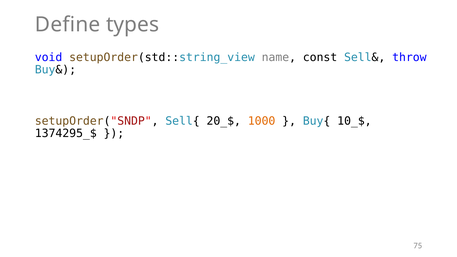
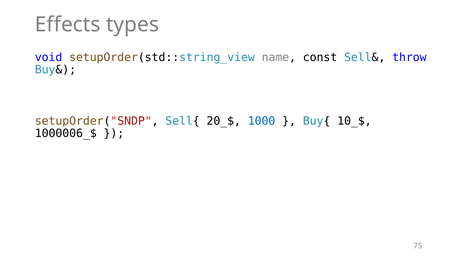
Define: Define -> Effects (68, 25)
1000 colour: orange -> blue (262, 121)
1374295_$: 1374295_$ -> 1000006_$ (66, 133)
